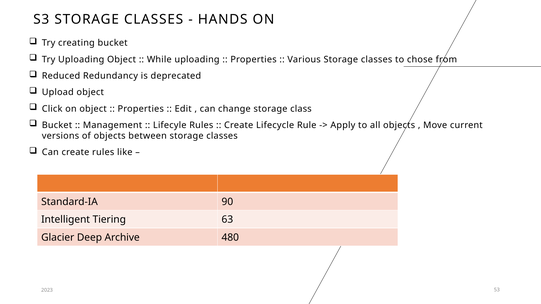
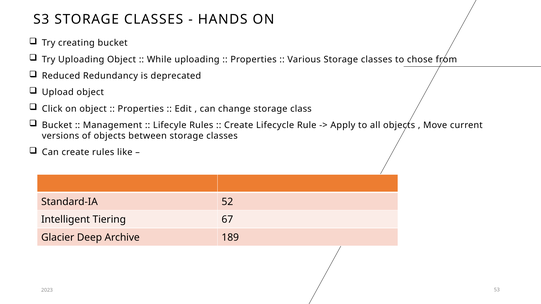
90: 90 -> 52 (227, 202)
63: 63 -> 67 (227, 220)
480: 480 -> 189 (230, 238)
